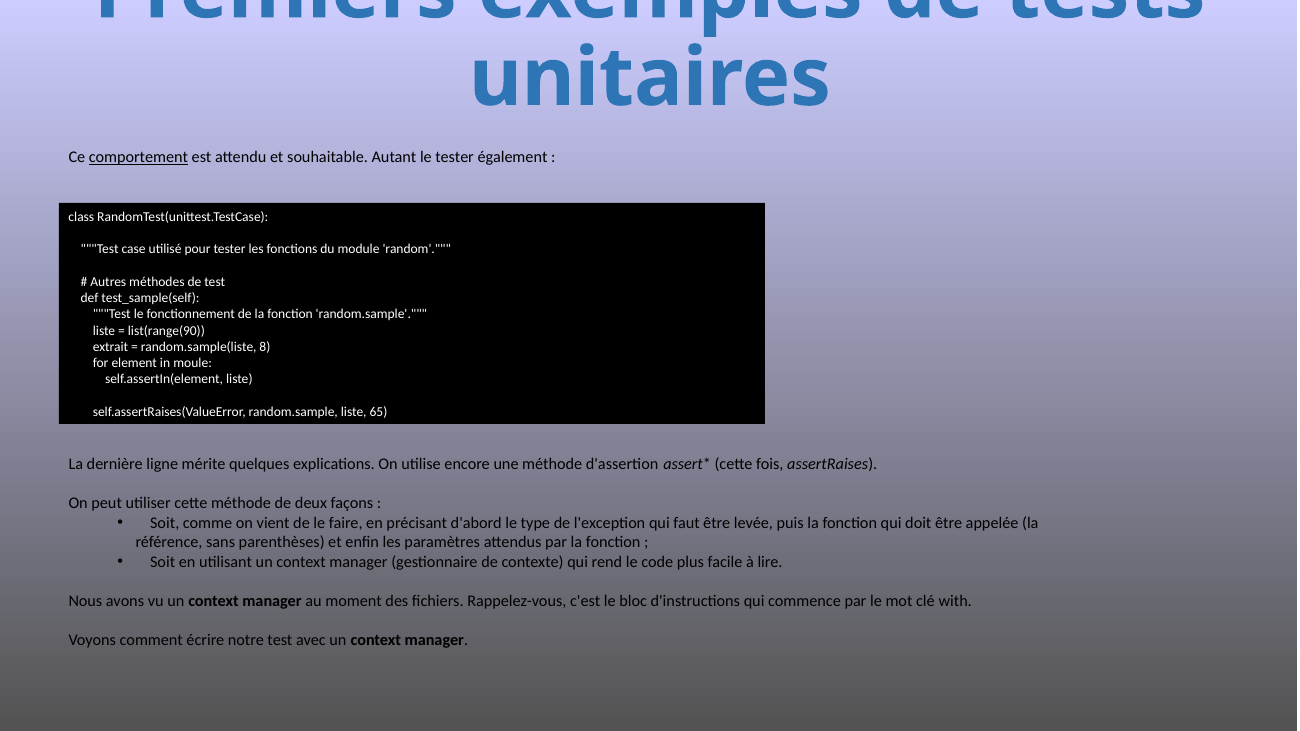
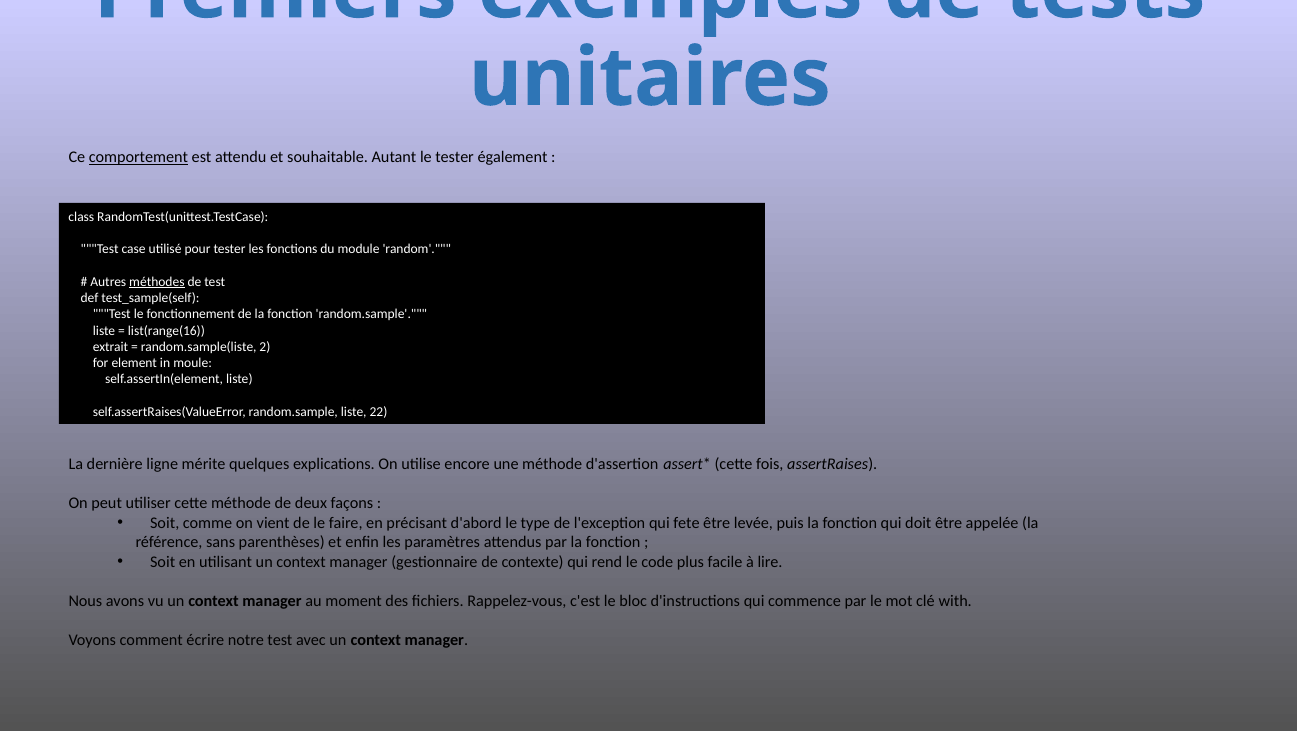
méthodes underline: none -> present (157, 282)
list(range(90: list(range(90 -> list(range(16 (166, 331)
8: 8 -> 2 (265, 347)
65: 65 -> 22 (379, 412)
faut: faut -> fete (687, 523)
